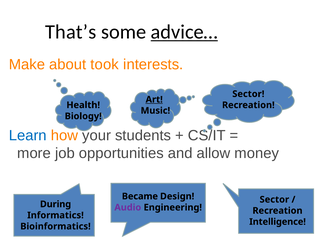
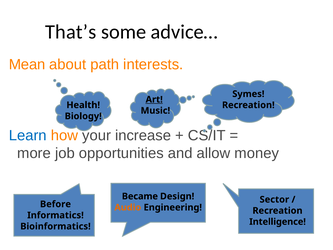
advice… underline: present -> none (184, 32)
Make: Make -> Mean (27, 64)
took: took -> path (105, 64)
Sector: Sector -> Symes (248, 94)
students: students -> increase (143, 135)
During: During -> Before (55, 204)
Audio colour: purple -> orange (128, 207)
